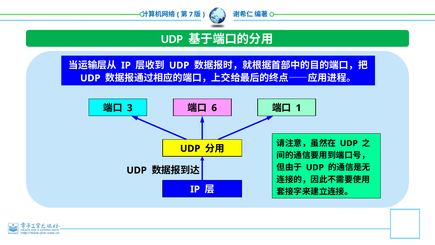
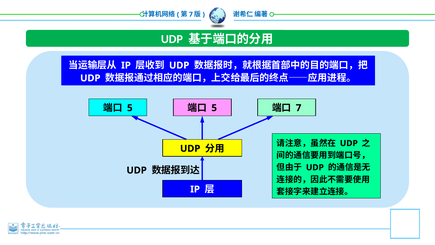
3: 3 -> 5 (130, 108)
6: 6 -> 5 (214, 108)
1: 1 -> 7 (299, 108)
